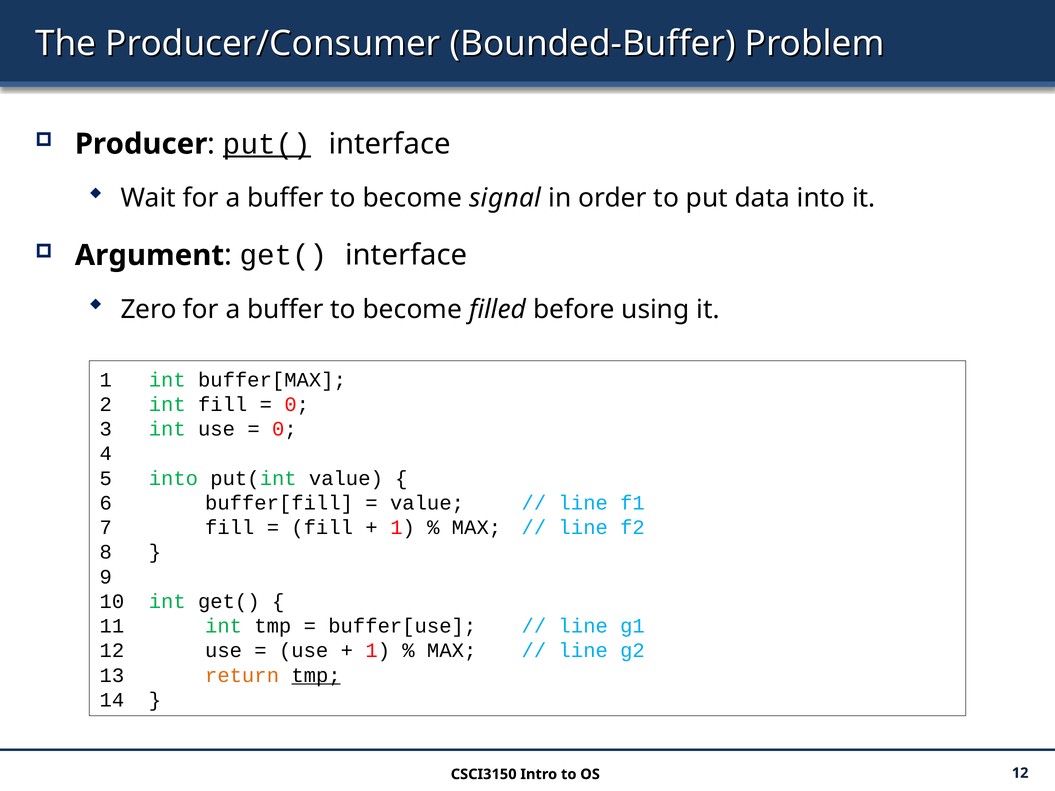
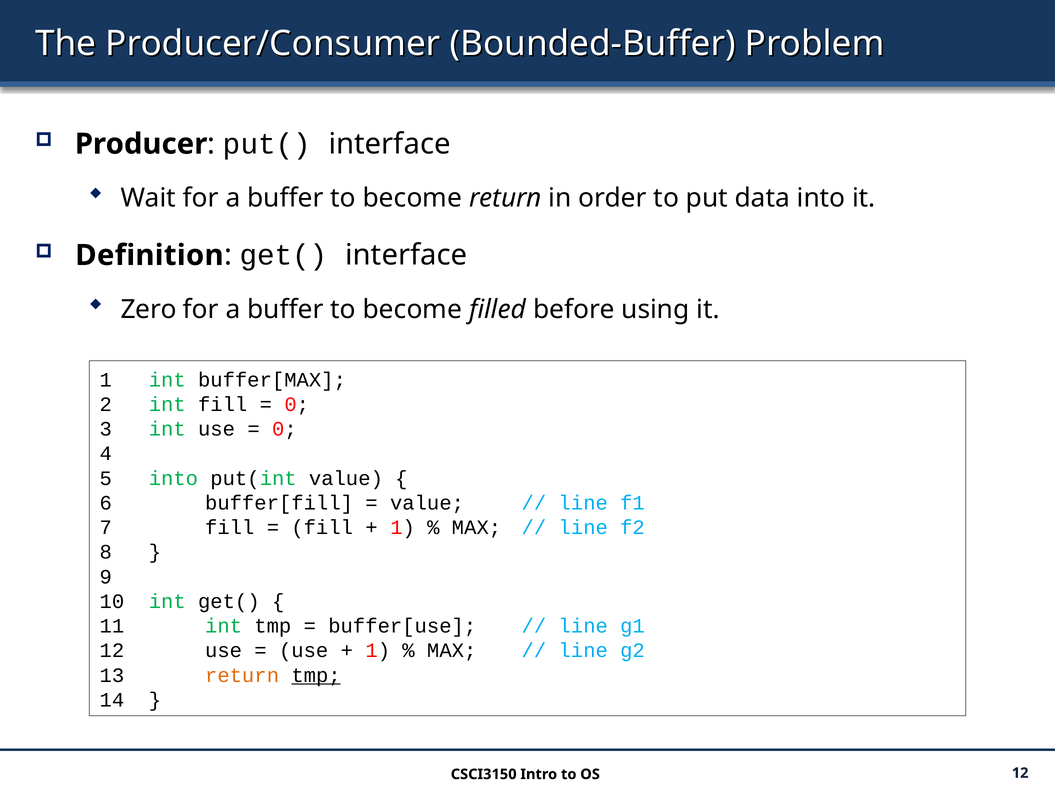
put( underline: present -> none (267, 144)
become signal: signal -> return (505, 198)
Argument: Argument -> Definition (149, 255)
